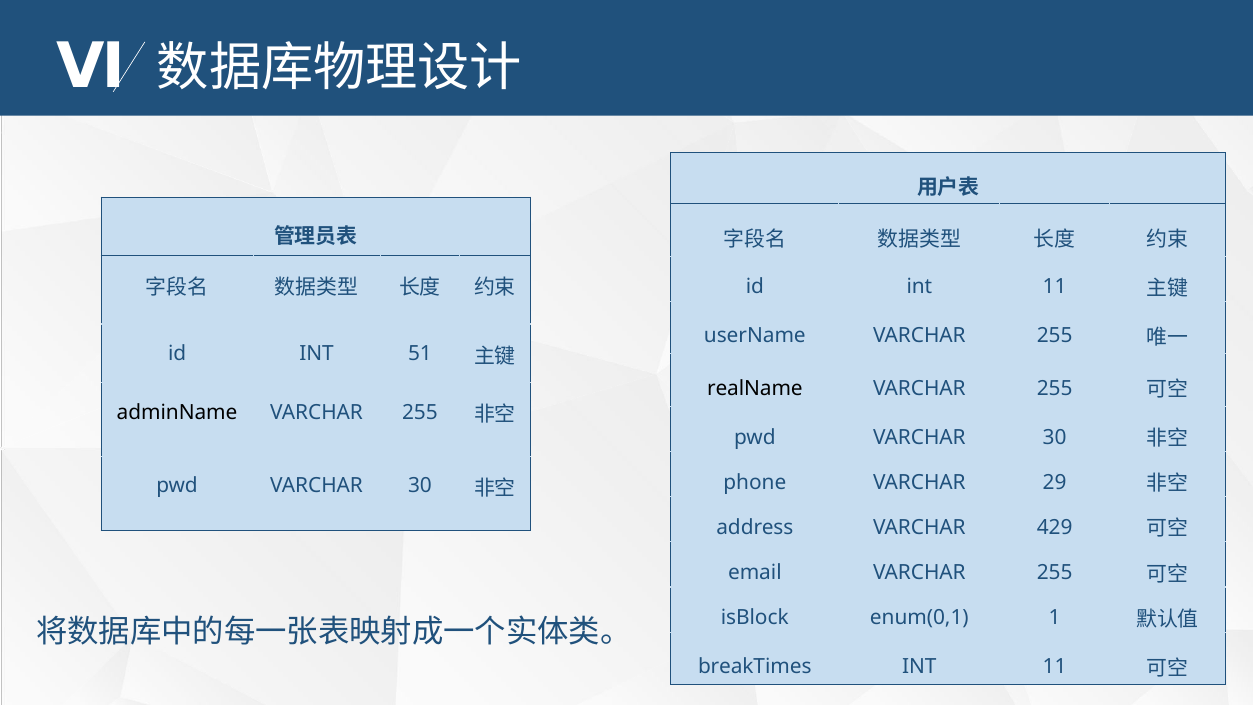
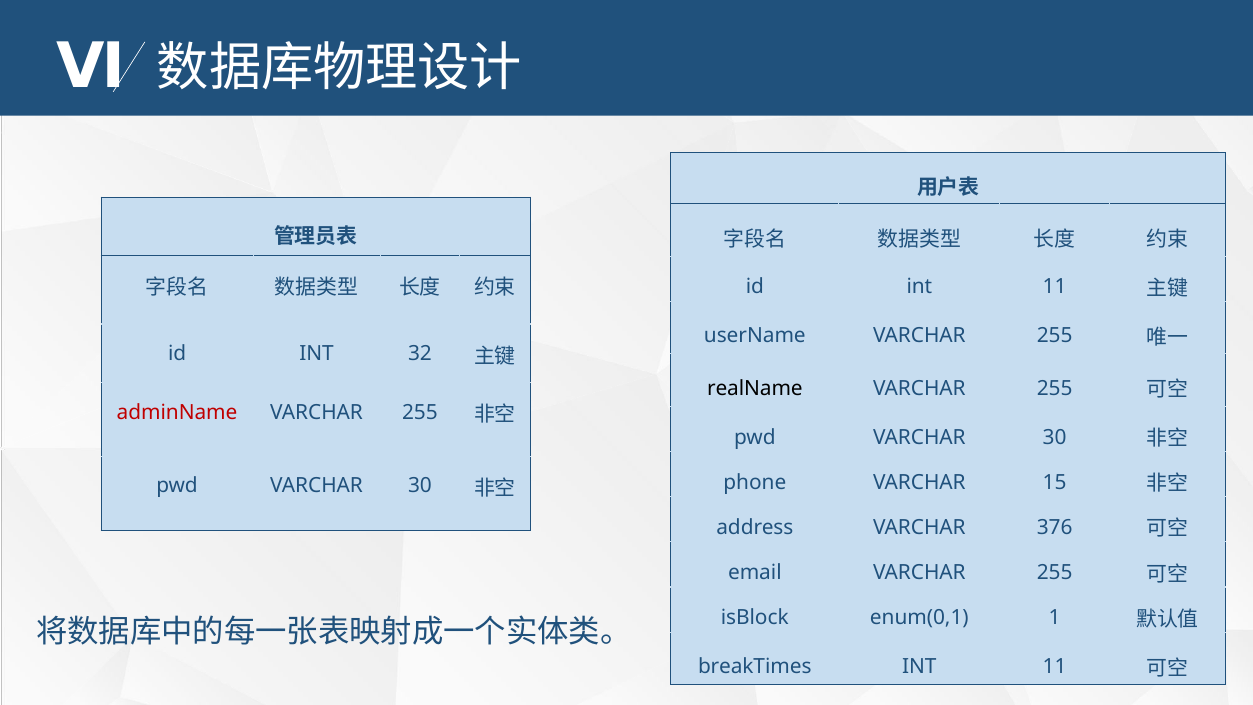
51: 51 -> 32 (420, 353)
adminName colour: black -> red (177, 412)
29: 29 -> 15 (1055, 482)
429: 429 -> 376 (1055, 527)
